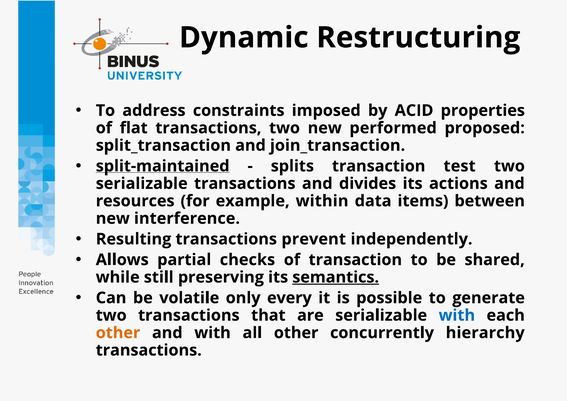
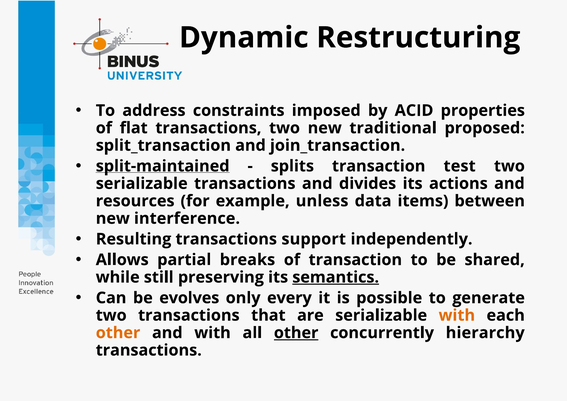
performed: performed -> traditional (393, 128)
within: within -> unless (322, 201)
prevent: prevent -> support (314, 239)
checks: checks -> breaks (247, 260)
volatile: volatile -> evolves (189, 298)
with colour: blue -> orange (457, 315)
other underline: none -> present (296, 333)
